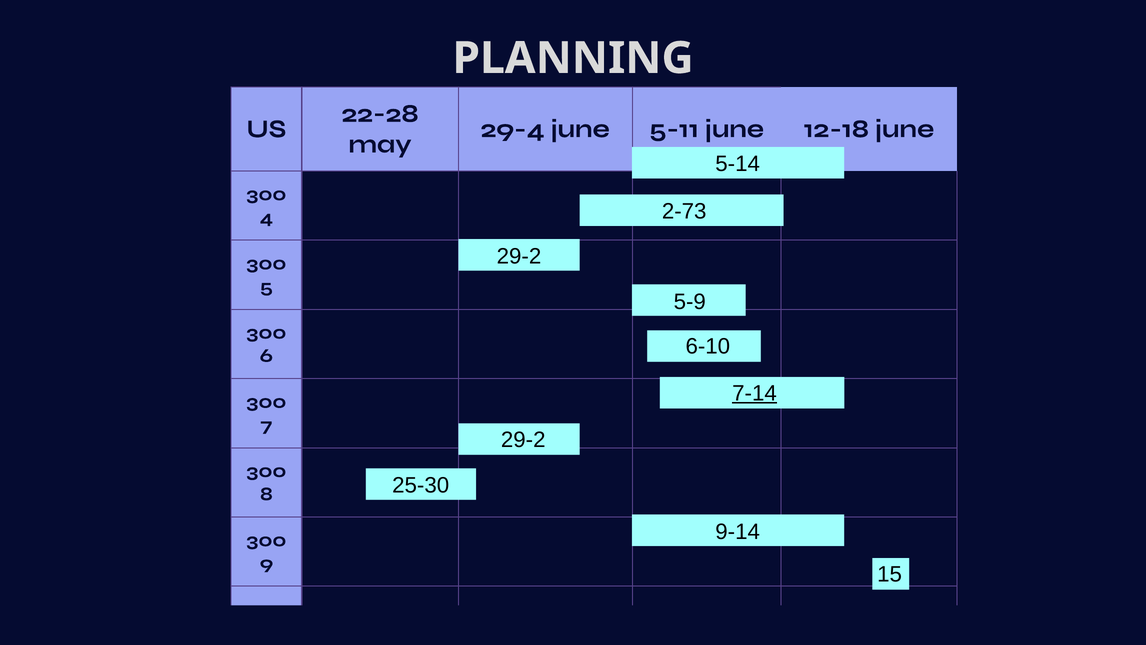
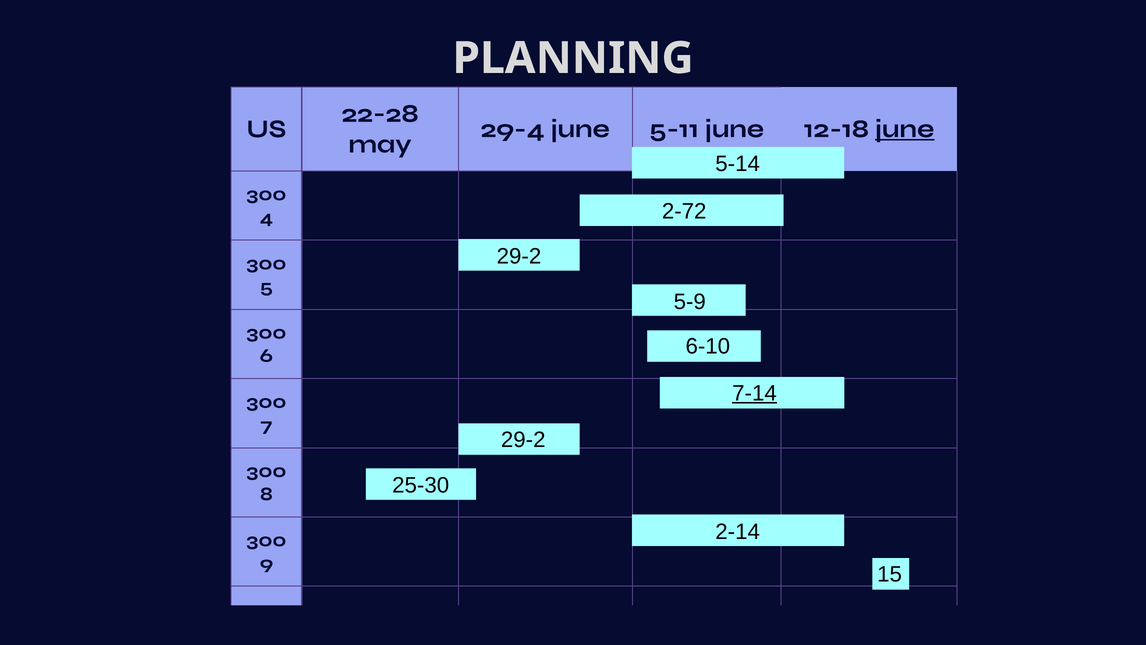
june underline: none -> present (905, 129)
2-73: 2-73 -> 2-72 (684, 211)
9-14: 9-14 -> 2-14 (738, 532)
